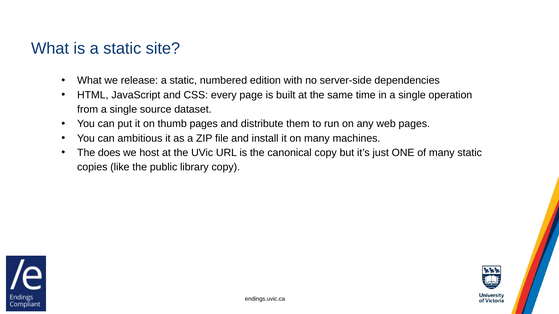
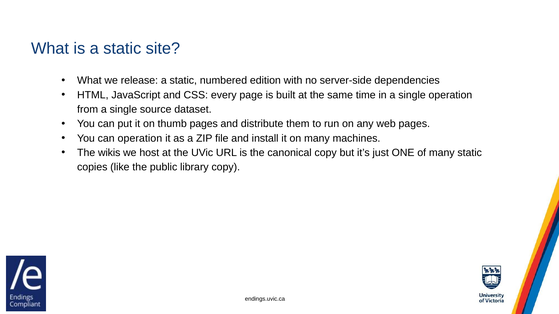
can ambitious: ambitious -> operation (140, 138)
does: does -> wikis (109, 153)
